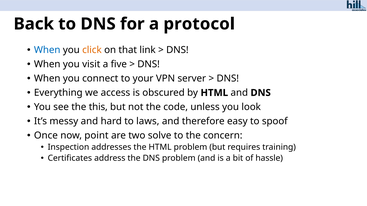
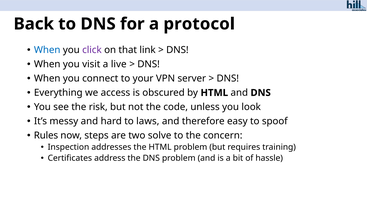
click colour: orange -> purple (92, 50)
five: five -> live (119, 64)
this: this -> risk (98, 107)
Once: Once -> Rules (46, 136)
point: point -> steps (97, 136)
